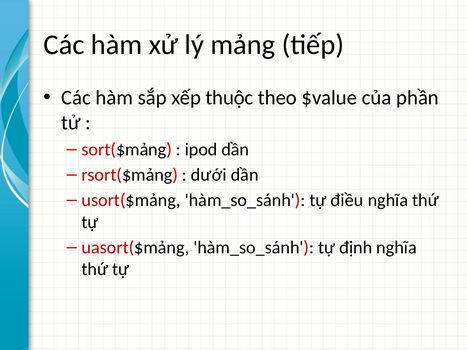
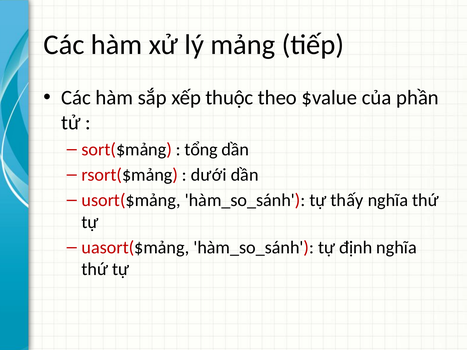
ipod: ipod -> tổng (201, 149)
điều: điều -> thấy (347, 200)
